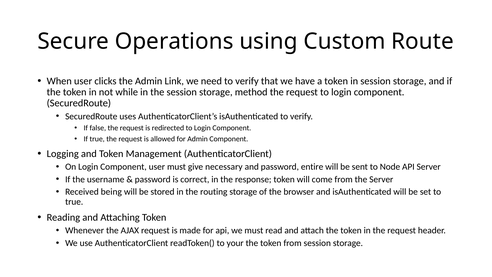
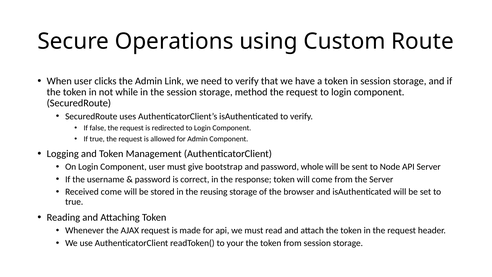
necessary: necessary -> bootstrap (224, 167)
entire: entire -> whole (312, 167)
Received being: being -> come (111, 192)
routing: routing -> reusing (214, 192)
